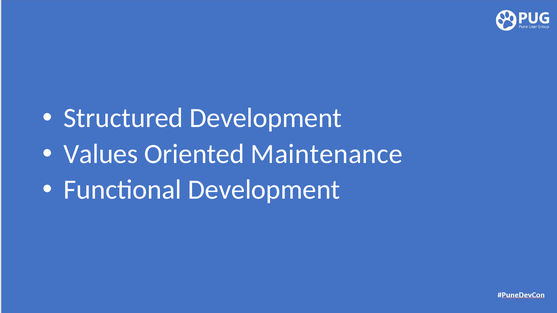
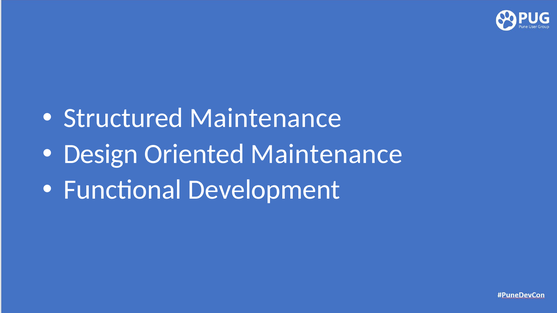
Structured Development: Development -> Maintenance (266, 118)
Values: Values -> Design (101, 154)
